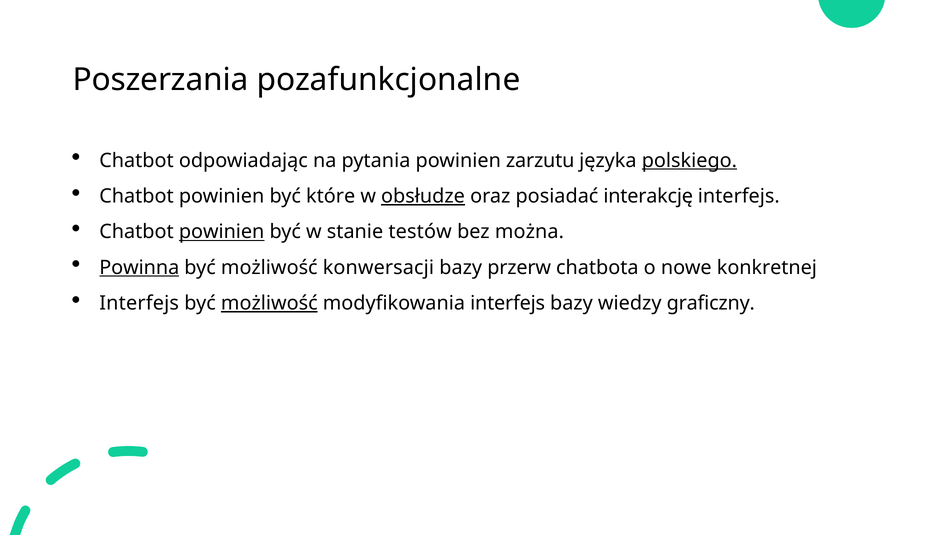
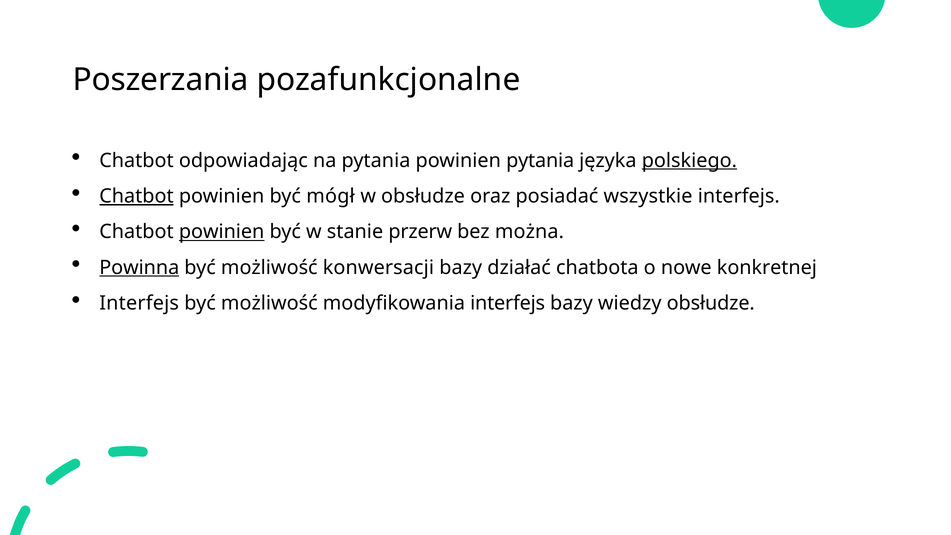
powinien zarzutu: zarzutu -> pytania (540, 161)
Chatbot underline: none -> present (136, 196)
które: które -> mógł (331, 196)
obsłudze underline: present -> none (423, 196)
interakcję: interakcję -> wszystkie (648, 196)
testów: testów -> przerw (420, 232)
przerw: przerw -> działać (519, 268)
możliwość underline: present -> none (269, 303)
wiedzy graficzny: graficzny -> obsłudze (711, 303)
